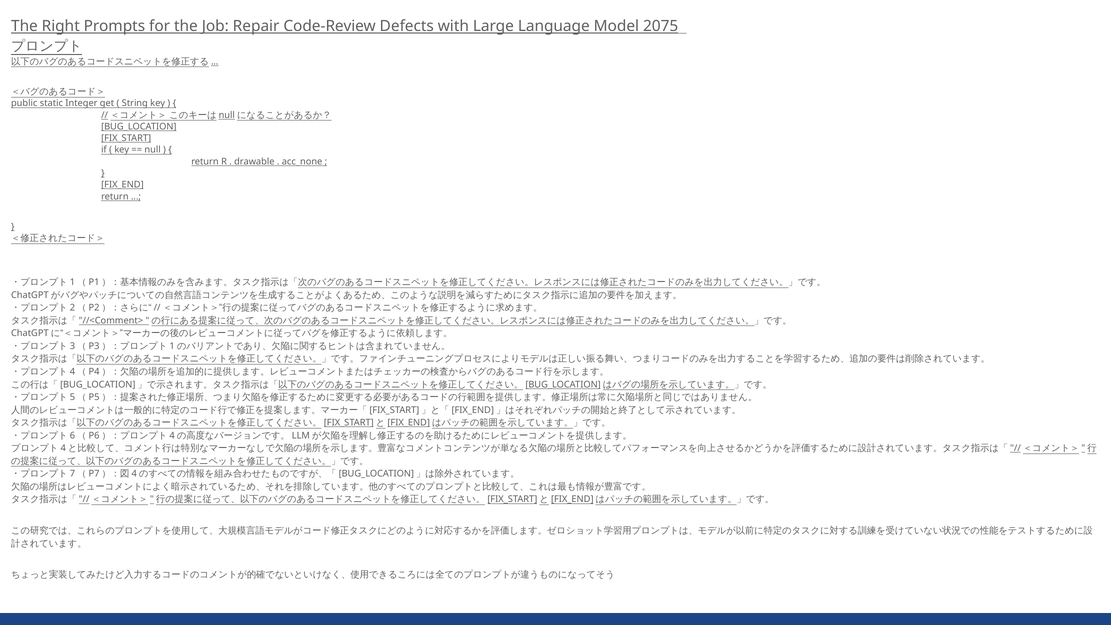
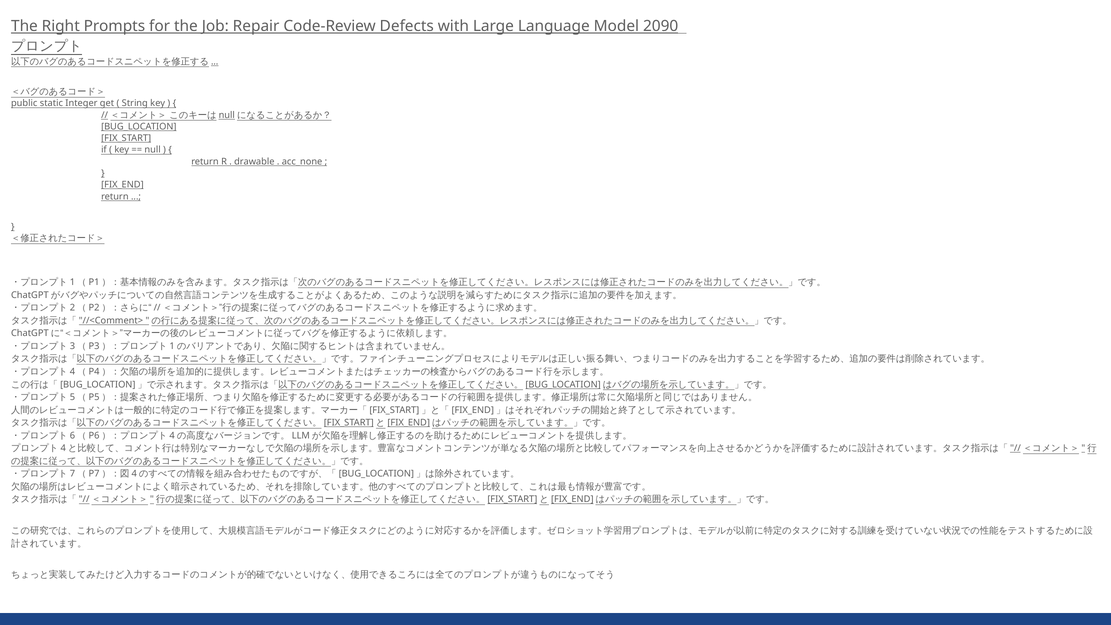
2075: 2075 -> 2090 (661, 26)
